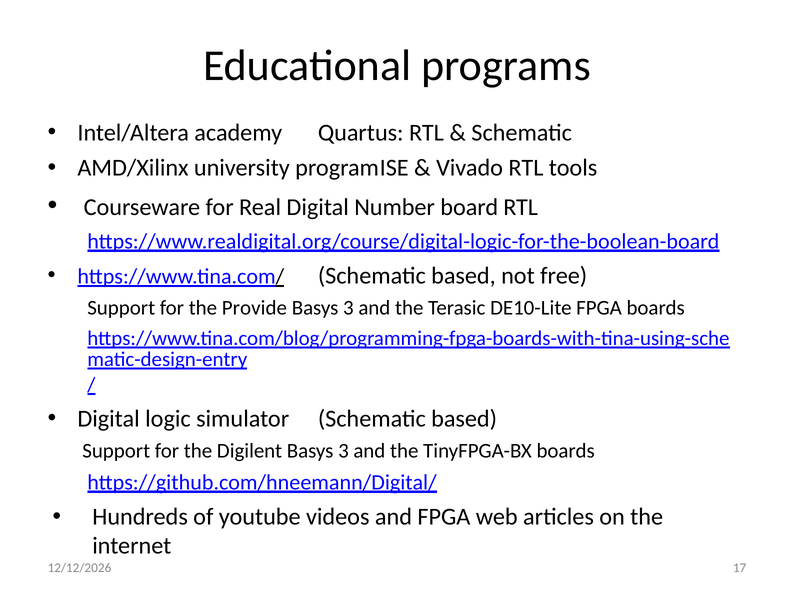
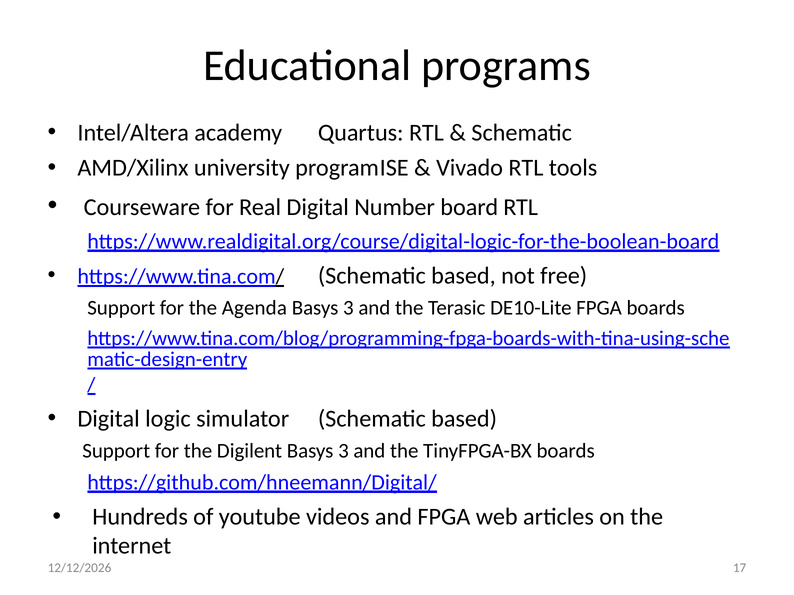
Provide: Provide -> Agenda (254, 308)
